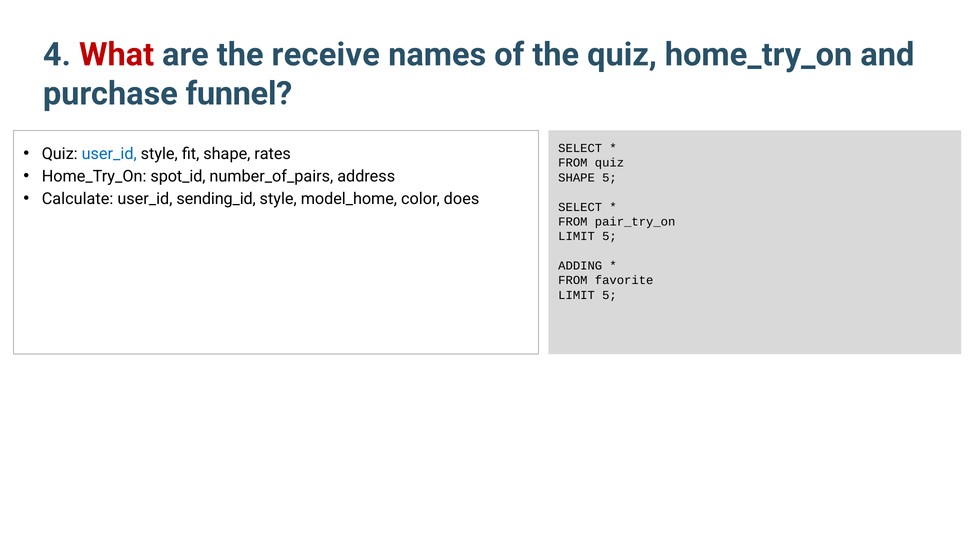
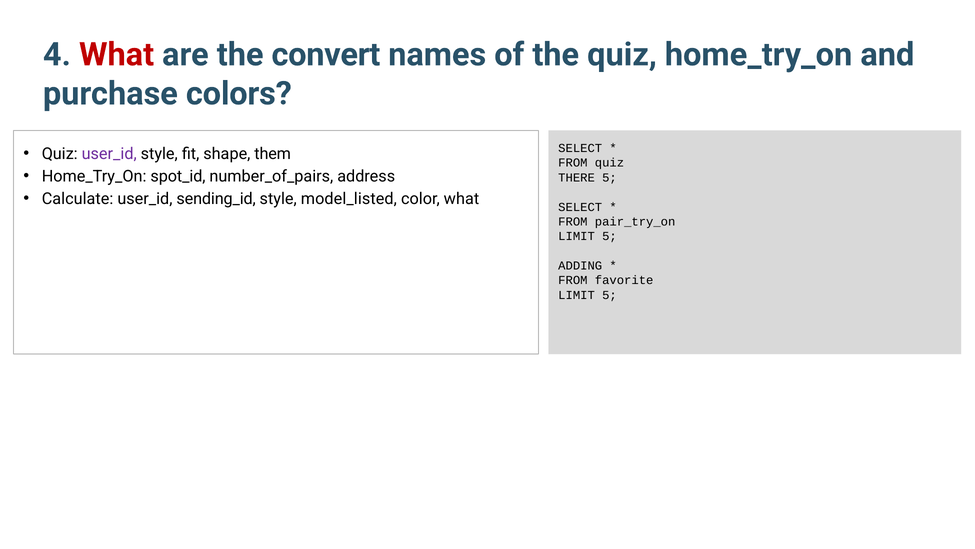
receive: receive -> convert (326, 55)
funnel: funnel -> colors (239, 94)
user_id colour: blue -> purple (109, 154)
rates: rates -> them (273, 154)
SHAPE: SHAPE -> THERE (577, 177)
model_home: model_home -> model_listed (349, 199)
color does: does -> what (462, 199)
